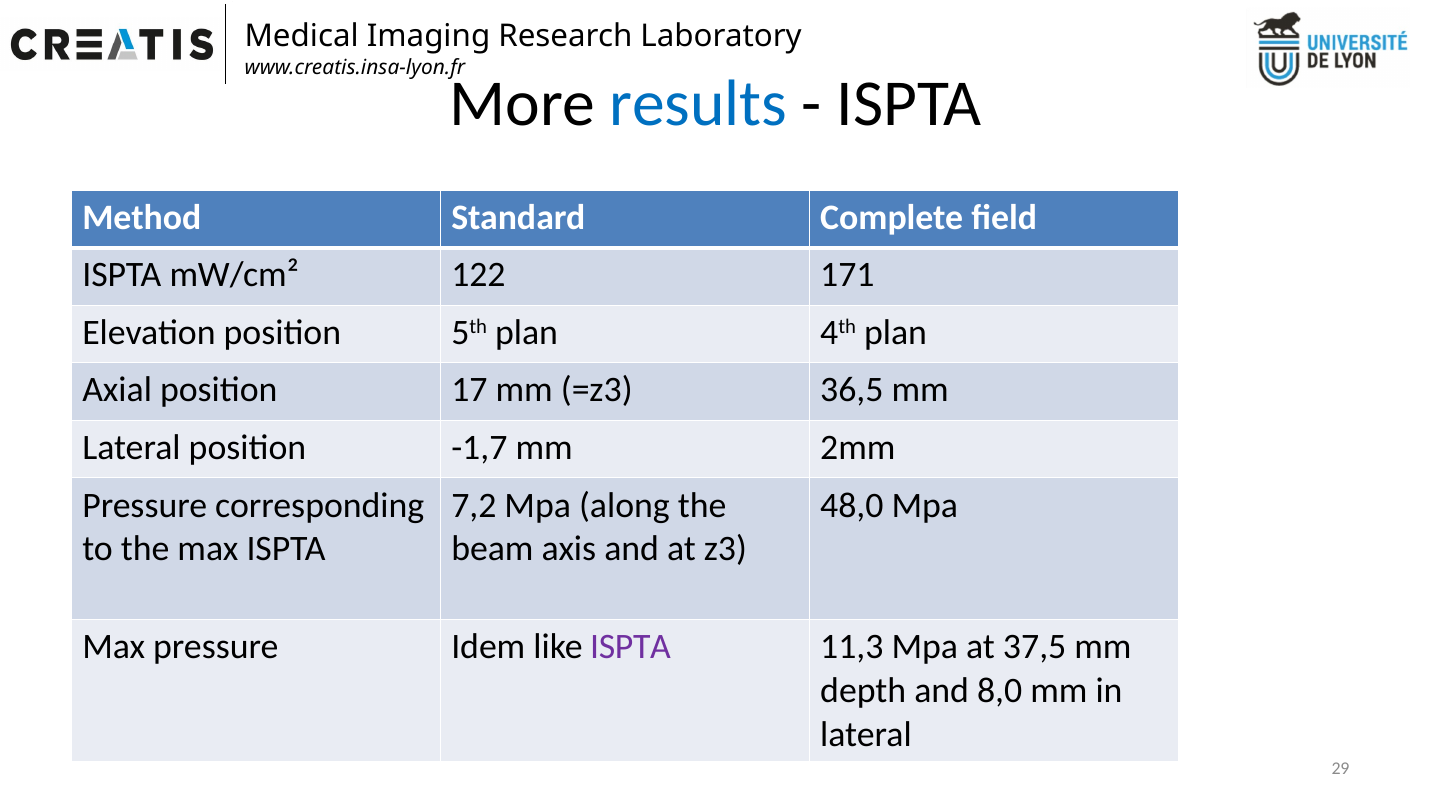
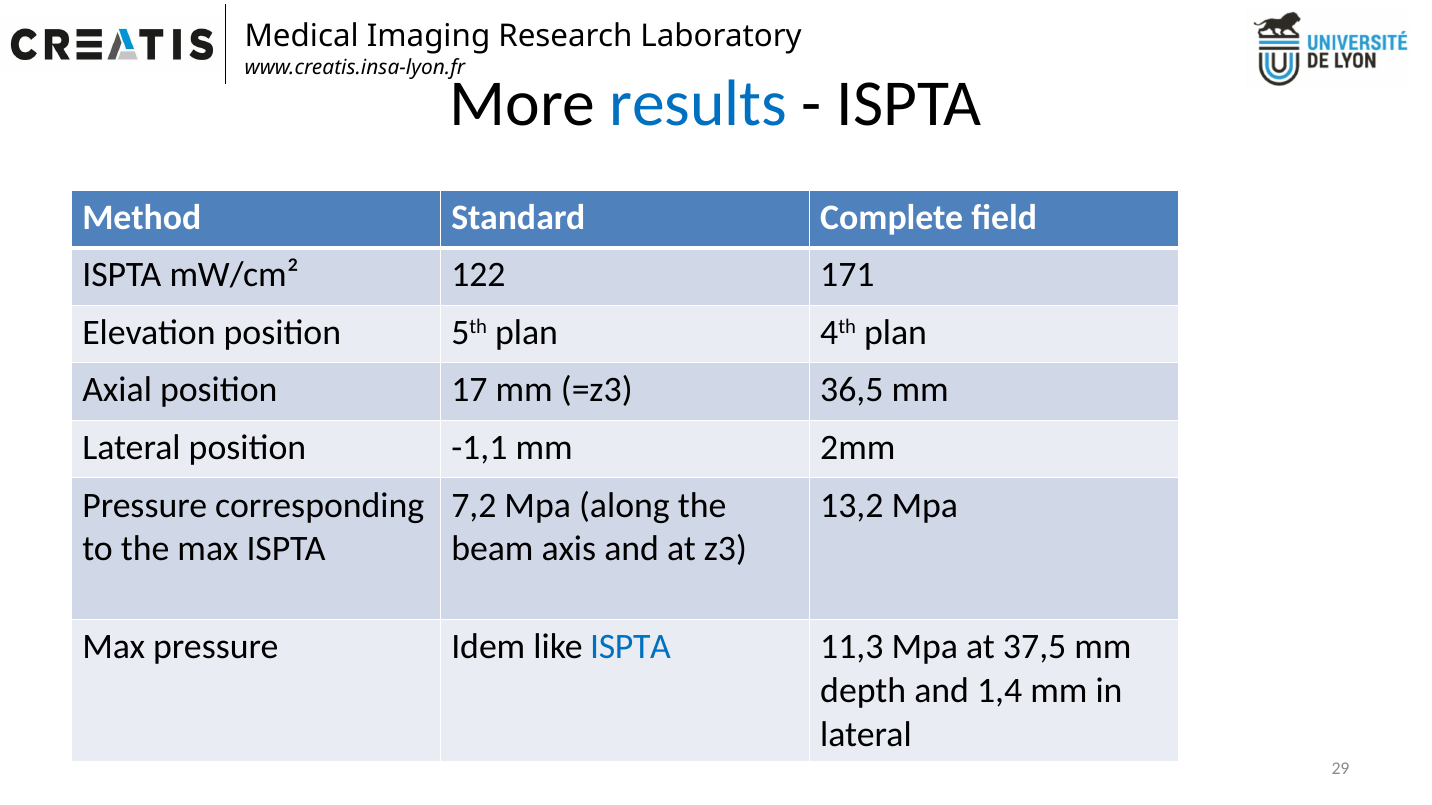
-1,7: -1,7 -> -1,1 (479, 448)
48,0: 48,0 -> 13,2 (852, 506)
ISPTA colour: purple -> blue (631, 648)
8,0: 8,0 -> 1,4 (1000, 691)
